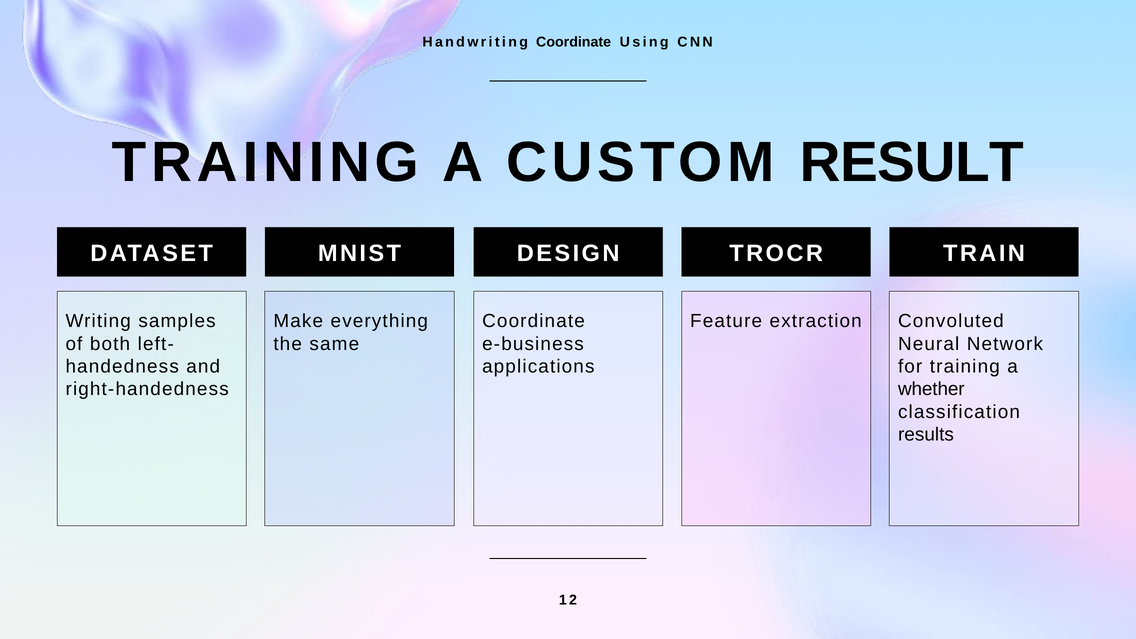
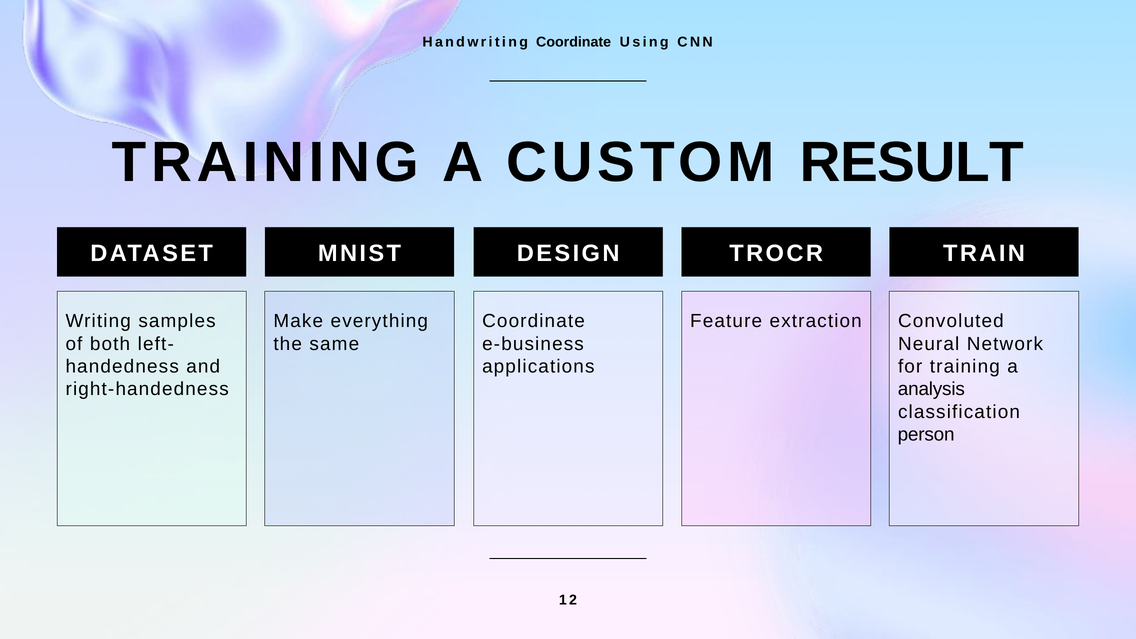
whether: whether -> analysis (931, 389)
results: results -> person (926, 435)
